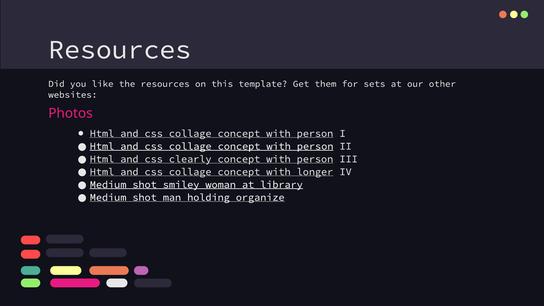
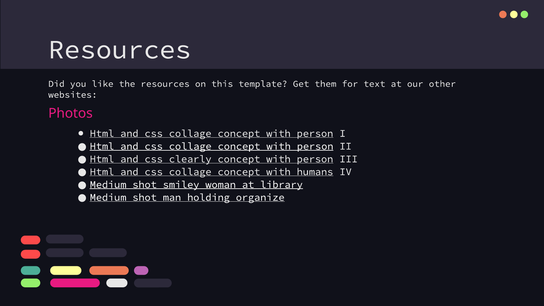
sets: sets -> text (374, 84)
longer: longer -> humans (315, 172)
